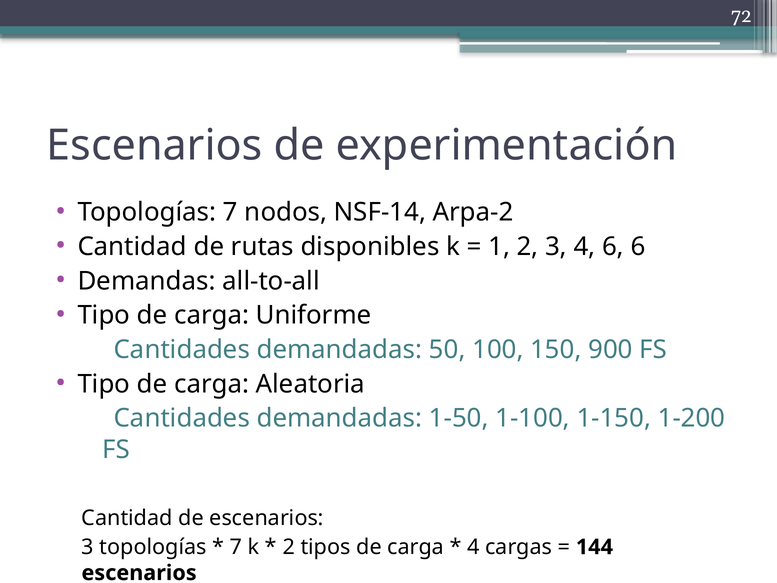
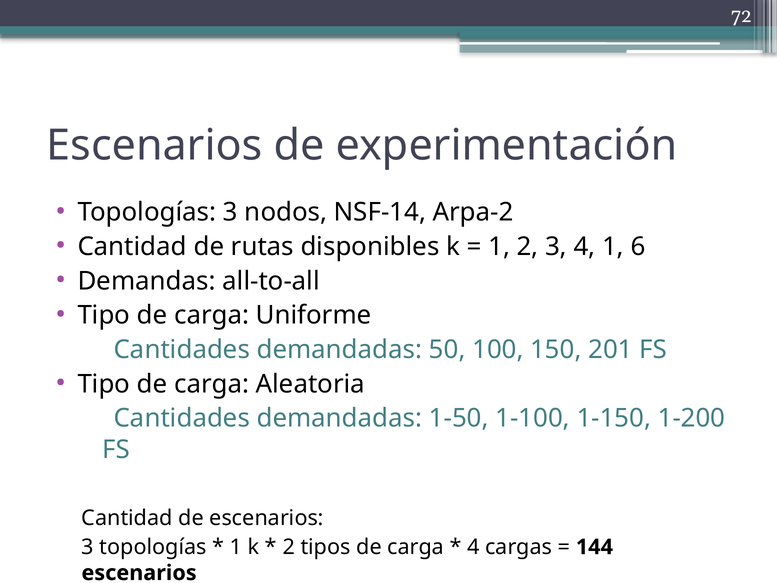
Topologías 7: 7 -> 3 (230, 212)
4 6: 6 -> 1 (613, 247)
900: 900 -> 201 (611, 350)
7: 7 -> 1 (236, 547)
